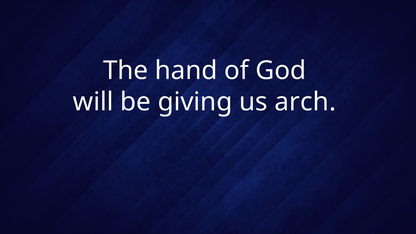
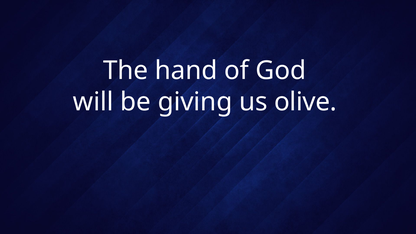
arch: arch -> olive (305, 102)
